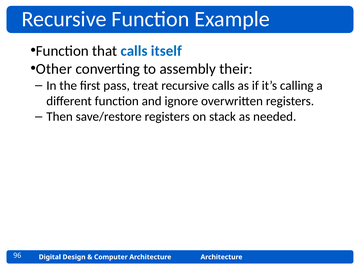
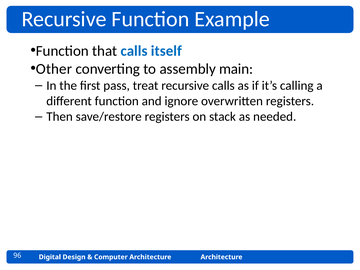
their: their -> main (236, 69)
